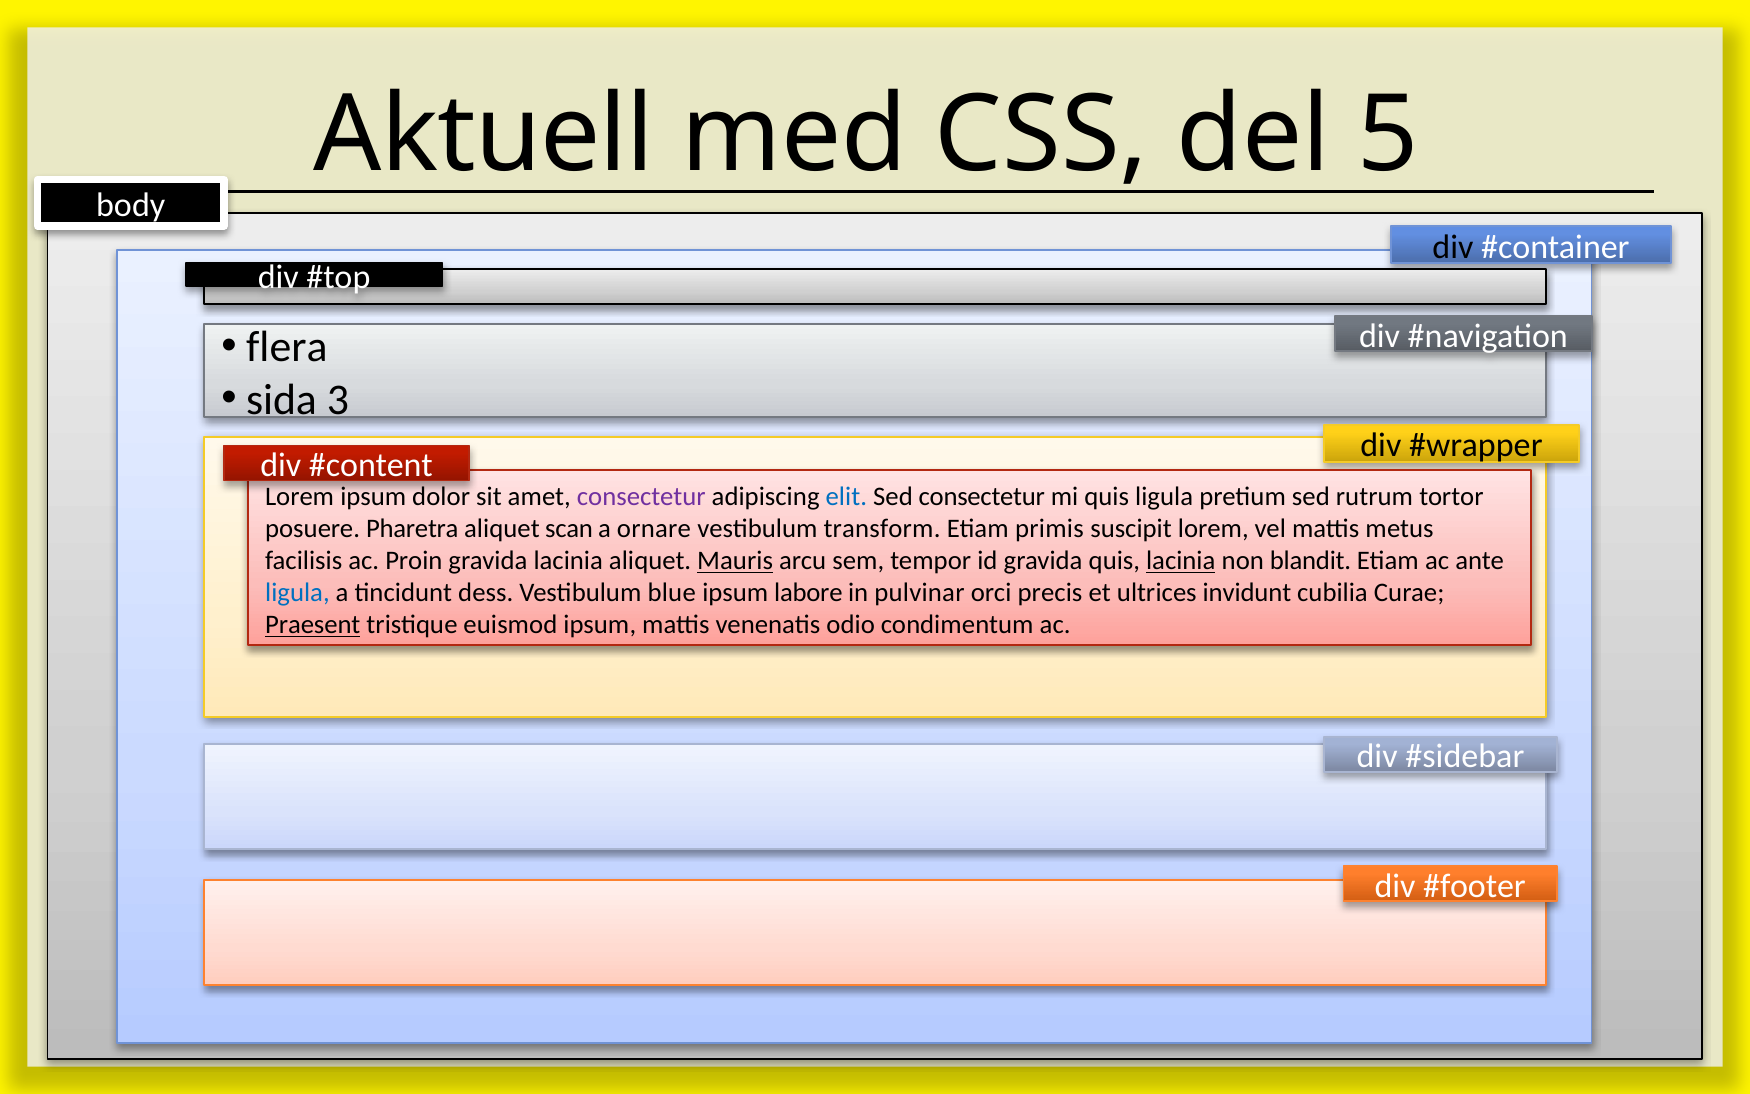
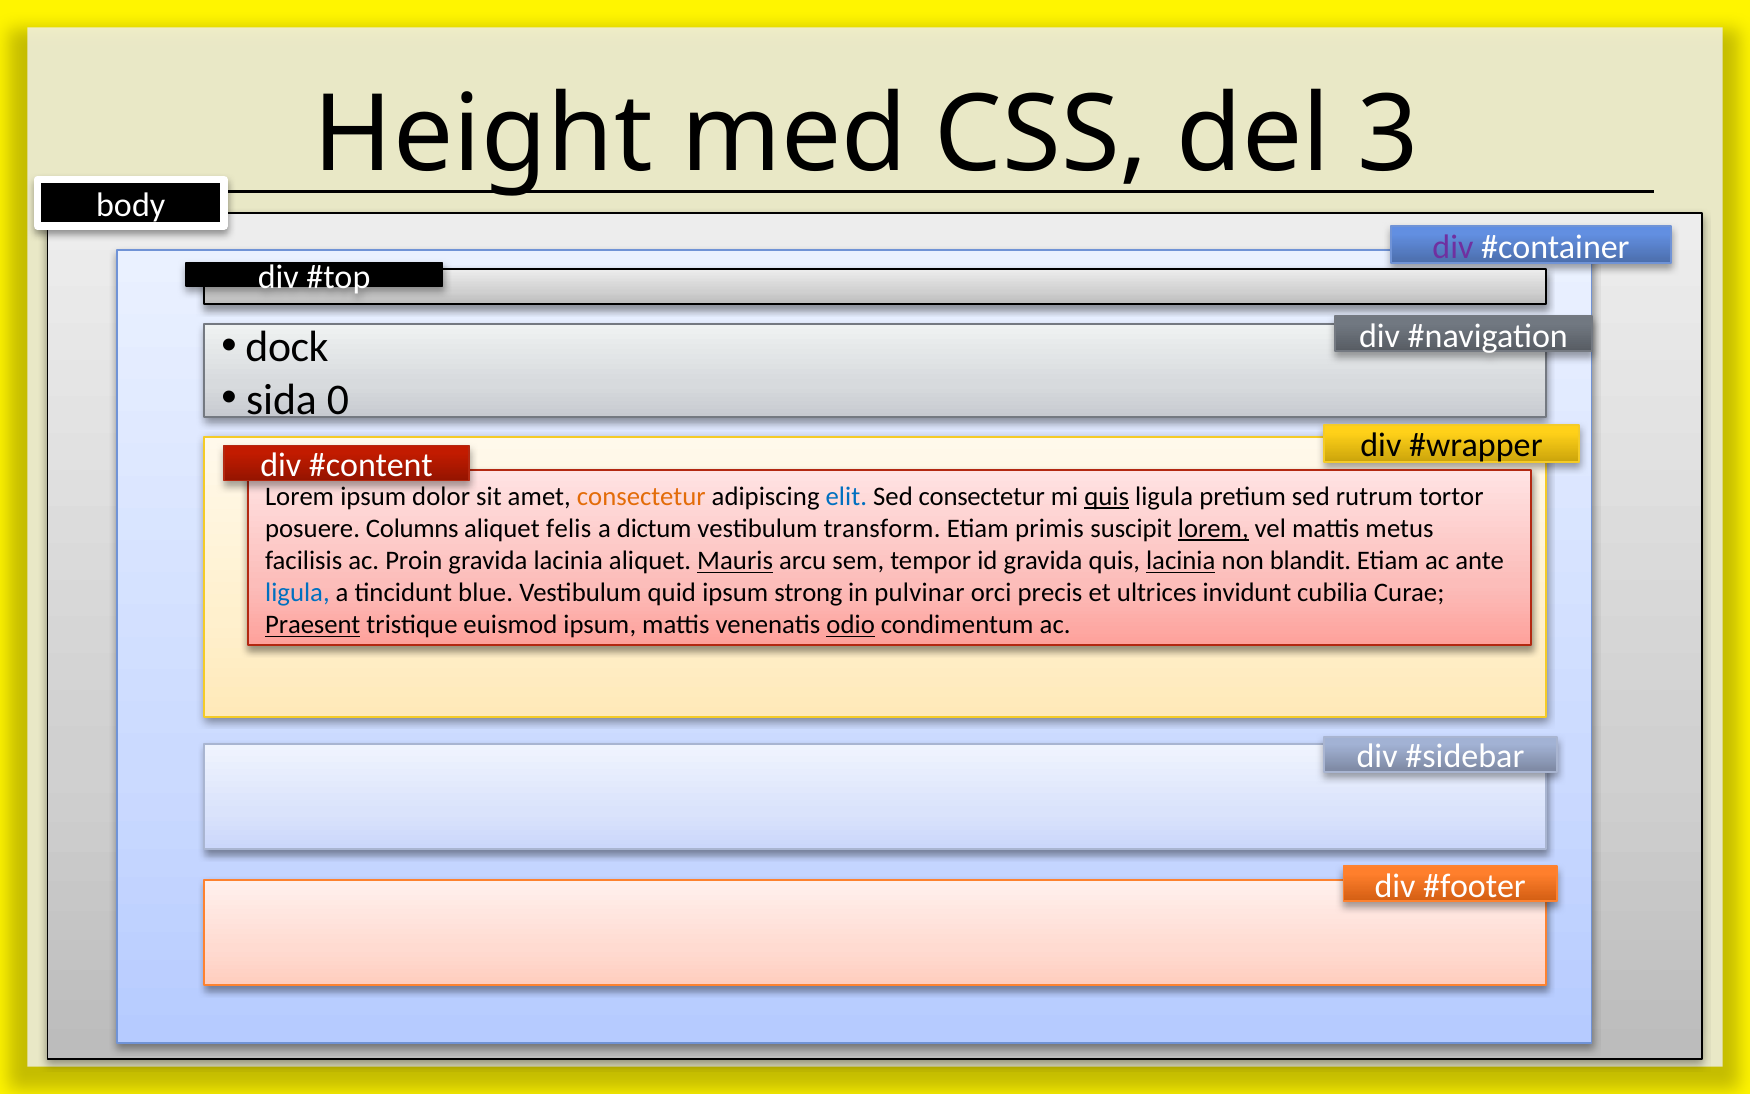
Aktuell: Aktuell -> Height (483, 135)
5: 5 -> 3 (1388, 135)
div colour: black -> purple (1453, 247)
flera: flera -> dock (287, 347)
3: 3 -> 0 (338, 400)
consectetur colour: purple -> orange (641, 496)
quis underline: none -> present (1107, 496)
Pharetra: Pharetra -> Columns (412, 529)
scan: scan -> felis (569, 529)
ornare: ornare -> dictum (654, 529)
lorem underline: none -> present (1213, 529)
dess: dess -> blue (486, 593)
blue: blue -> quid (672, 593)
labore: labore -> strong (808, 593)
odio underline: none -> present (851, 625)
